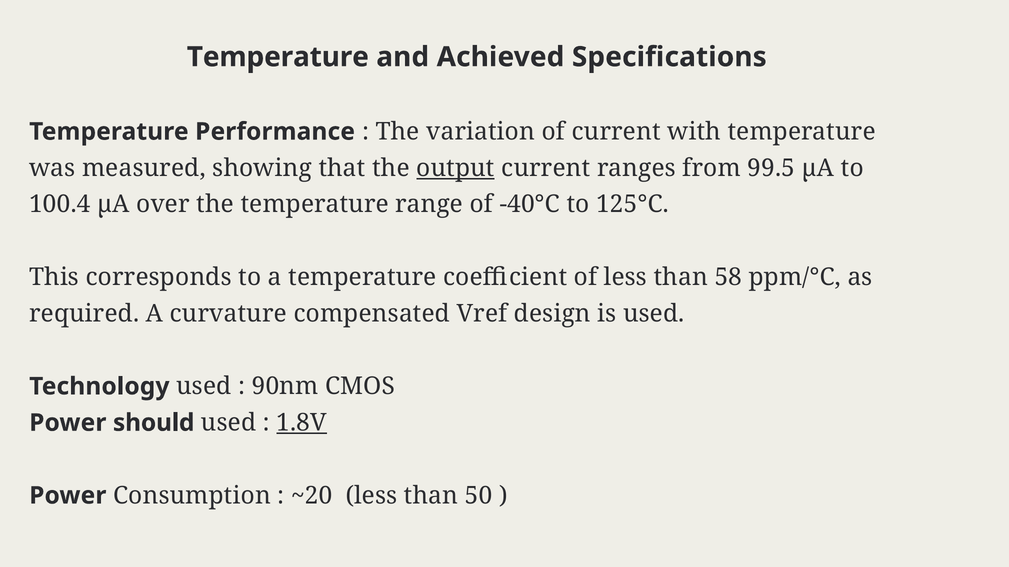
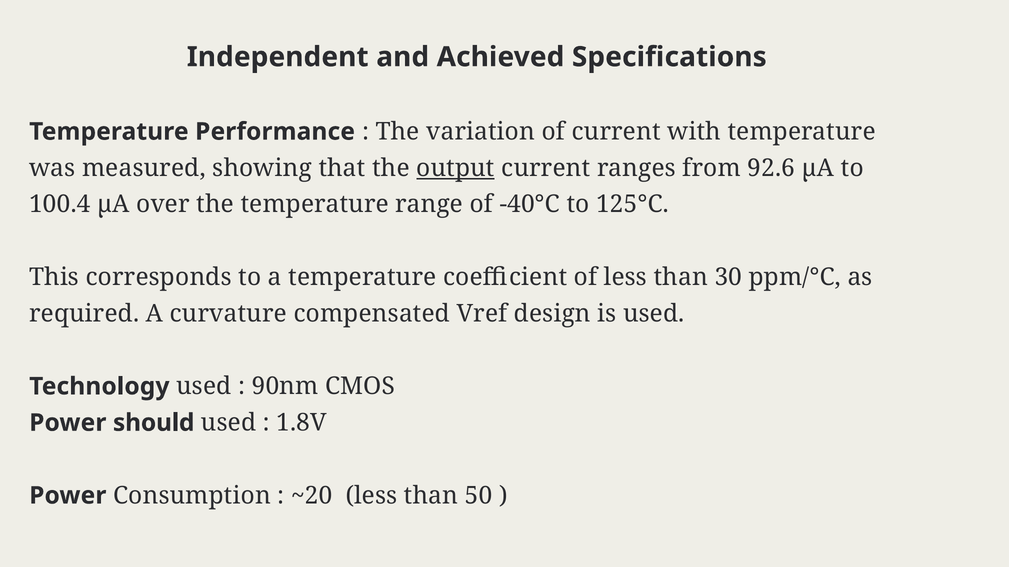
Temperature: Temperature -> Independent (278, 57)
99.5: 99.5 -> 92.6 (771, 168)
58: 58 -> 30 (728, 277)
1.8V underline: present -> none (302, 423)
